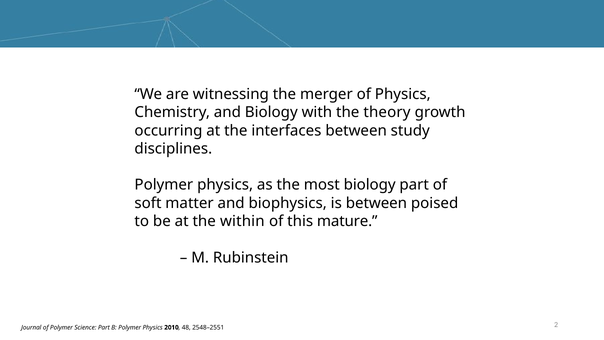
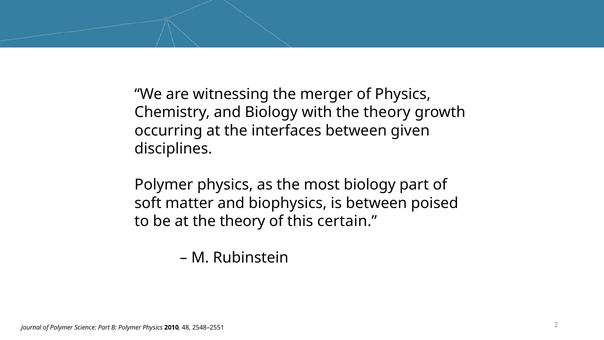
study: study -> given (410, 131)
at the within: within -> theory (243, 221)
mature: mature -> certain (347, 221)
